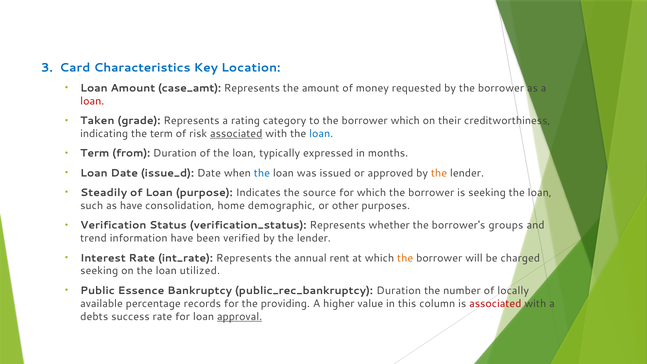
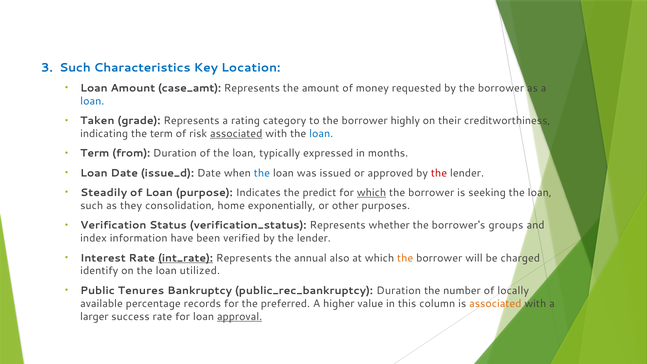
3 Card: Card -> Such (75, 68)
loan colour: red -> blue (92, 101)
borrower which: which -> highly (405, 121)
the colour: orange -> red (439, 173)
source: source -> predict (319, 193)
which underline: none -> present (372, 193)
as have: have -> they (131, 206)
demographic: demographic -> exponentially (282, 206)
trend: trend -> index (94, 238)
int_rate underline: none -> present (186, 258)
rent: rent -> also (340, 258)
seeking: seeking -> identify (99, 271)
Essence: Essence -> Tenures (141, 291)
providing: providing -> preferred (285, 303)
associated colour: red -> orange (495, 303)
debts: debts -> larger (94, 316)
